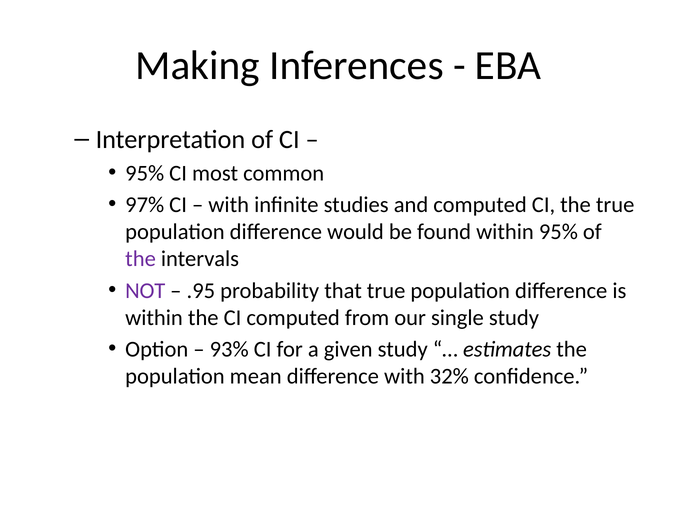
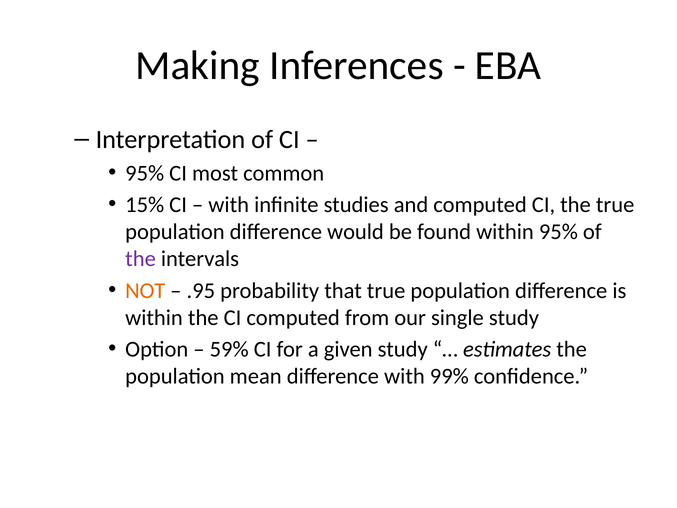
97%: 97% -> 15% (145, 205)
NOT colour: purple -> orange (145, 290)
93%: 93% -> 59% (229, 349)
32%: 32% -> 99% (449, 376)
